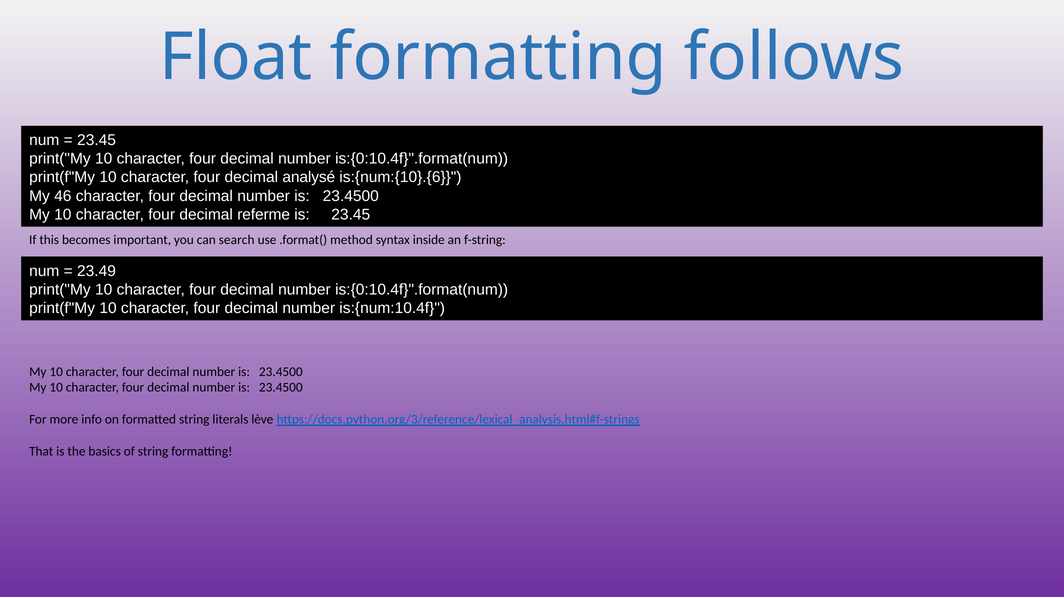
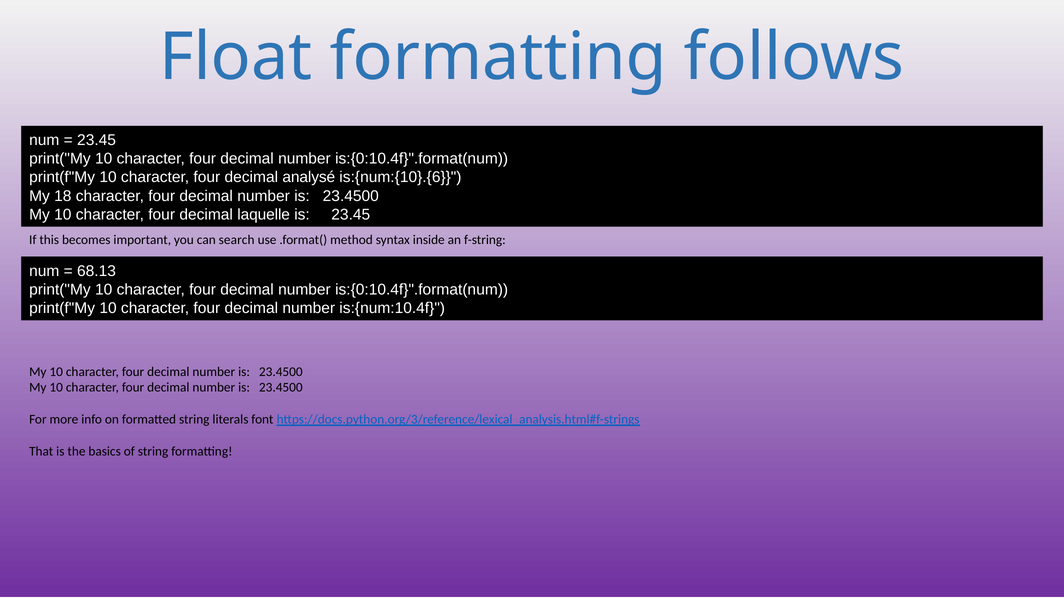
46: 46 -> 18 (63, 196)
referme: referme -> laquelle (264, 215)
23.49: 23.49 -> 68.13 (96, 271)
lève: lève -> font (262, 420)
